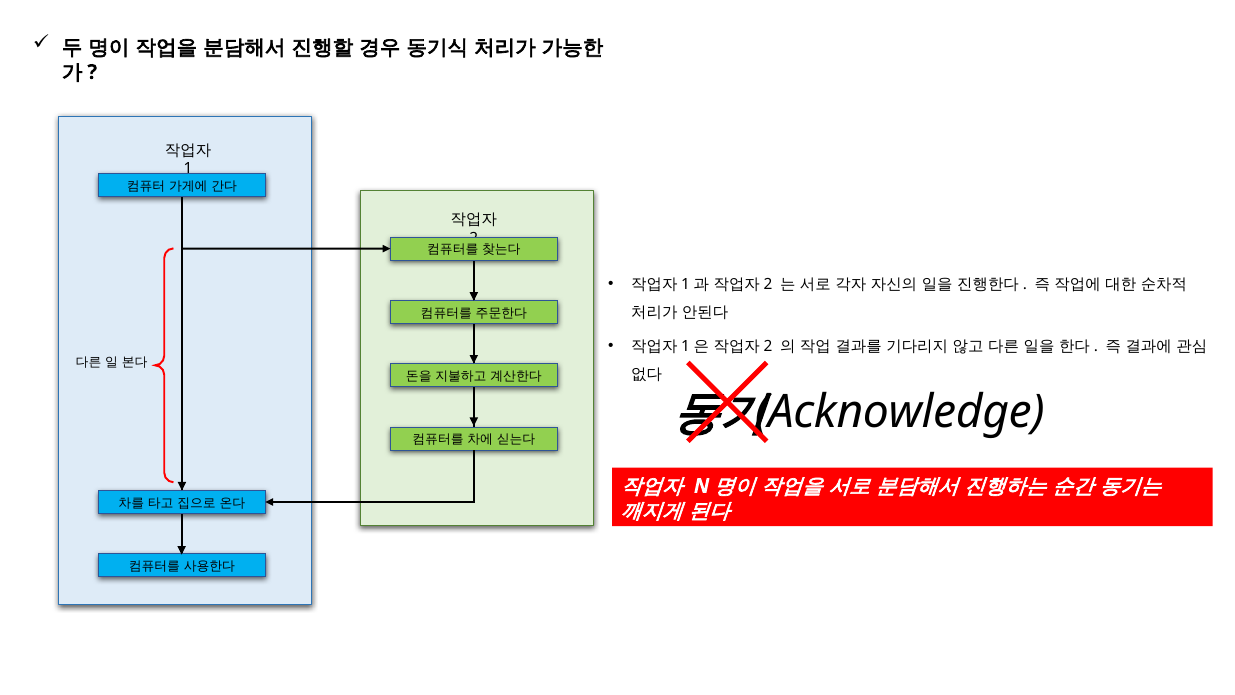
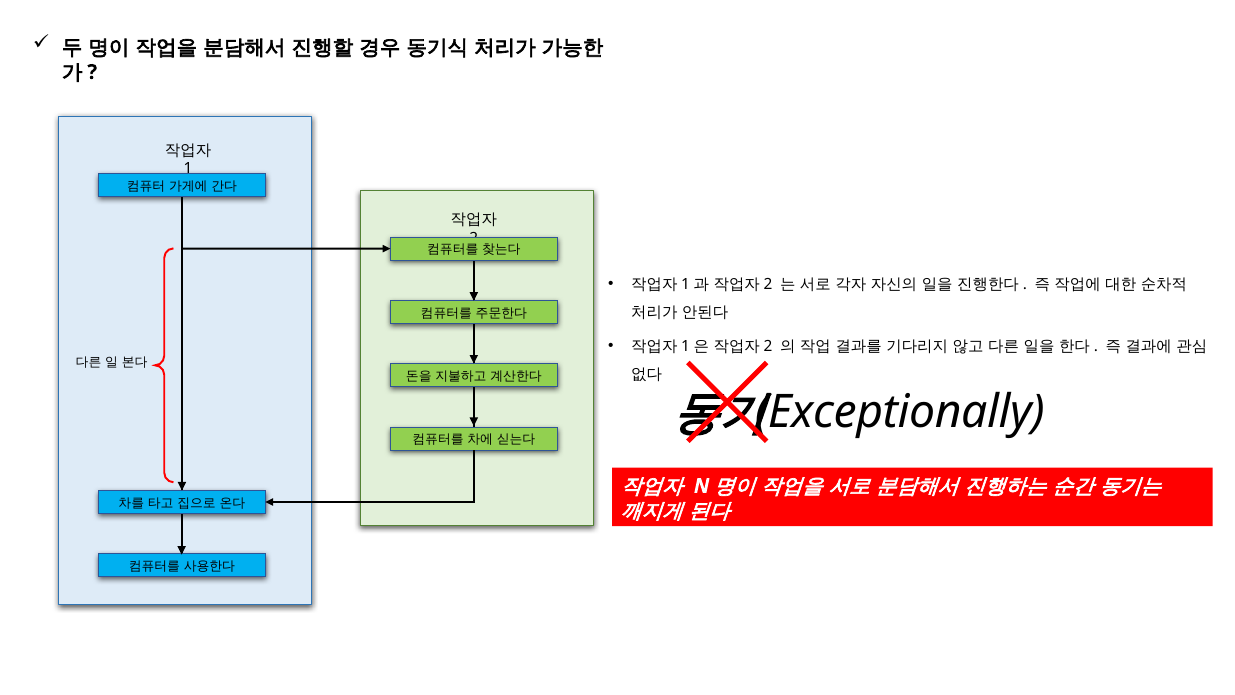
Acknowledge: Acknowledge -> Exceptionally (900, 412)
